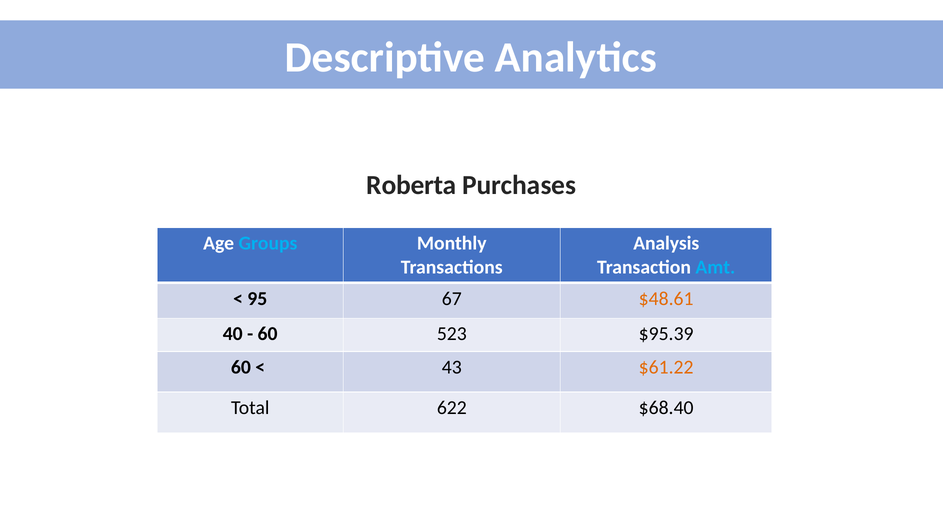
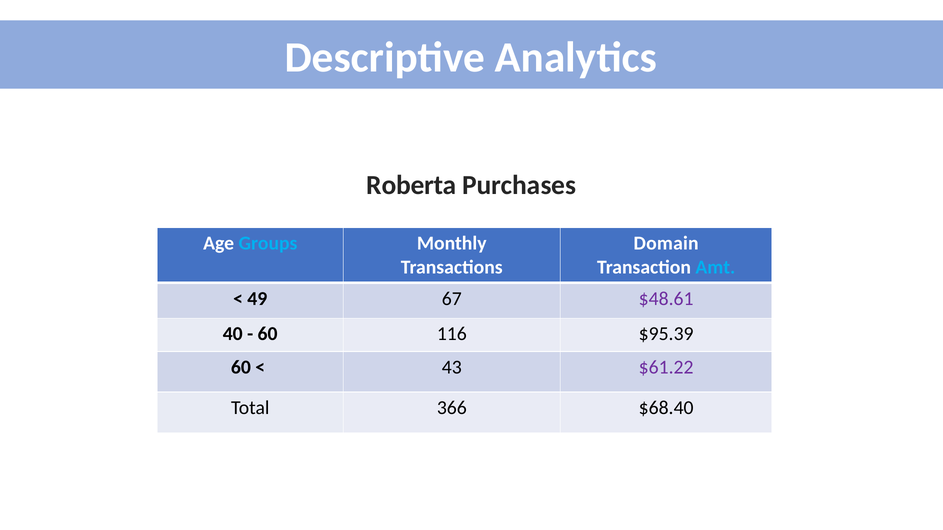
Analysis: Analysis -> Domain (666, 244)
95: 95 -> 49 (257, 299)
$48.61 colour: orange -> purple (666, 299)
523: 523 -> 116 (452, 334)
$61.22 colour: orange -> purple (666, 368)
622: 622 -> 366 (452, 408)
